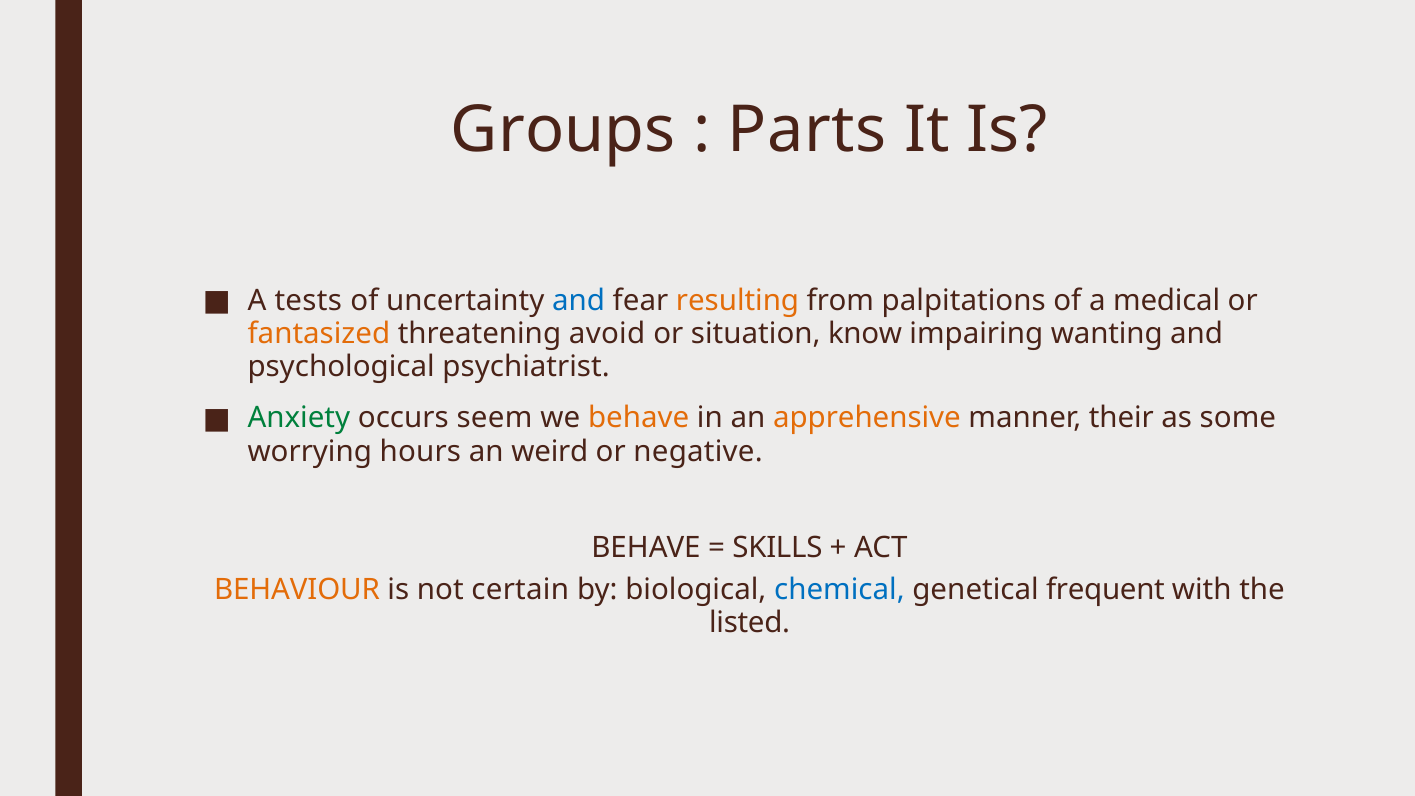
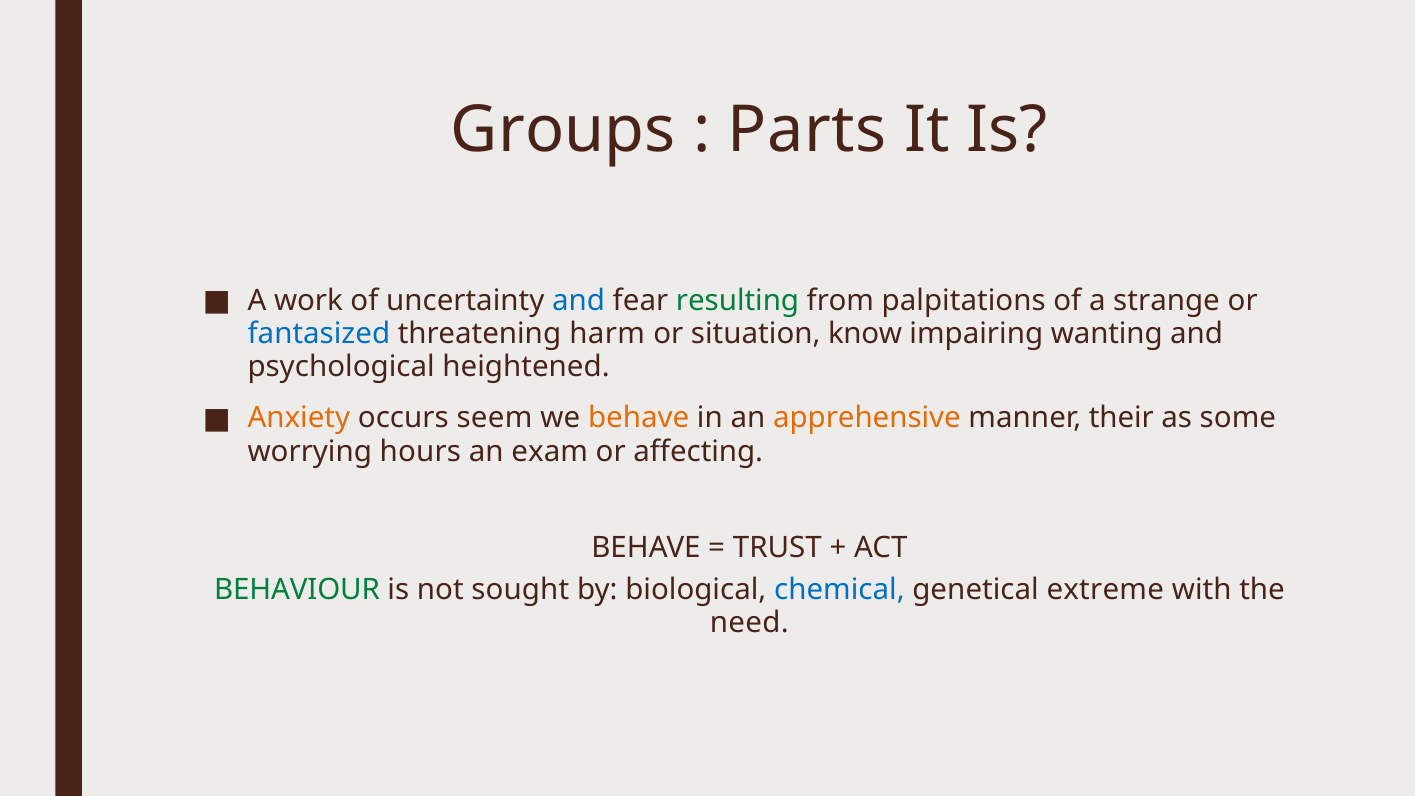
tests: tests -> work (308, 301)
resulting colour: orange -> green (738, 301)
medical: medical -> strange (1167, 301)
fantasized colour: orange -> blue (319, 334)
avoid: avoid -> harm (607, 334)
psychiatrist: psychiatrist -> heightened (526, 367)
Anxiety colour: green -> orange (299, 418)
weird: weird -> exam (550, 451)
negative: negative -> affecting (698, 451)
SKILLS: SKILLS -> TRUST (777, 547)
BEHAVIOUR colour: orange -> green (297, 589)
certain: certain -> sought (520, 589)
frequent: frequent -> extreme (1105, 589)
listed: listed -> need (749, 623)
